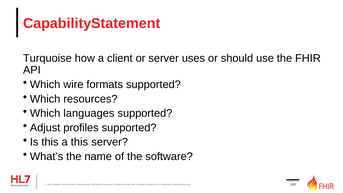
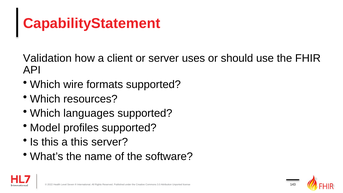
Turquoise: Turquoise -> Validation (47, 58)
Adjust: Adjust -> Model (45, 128)
